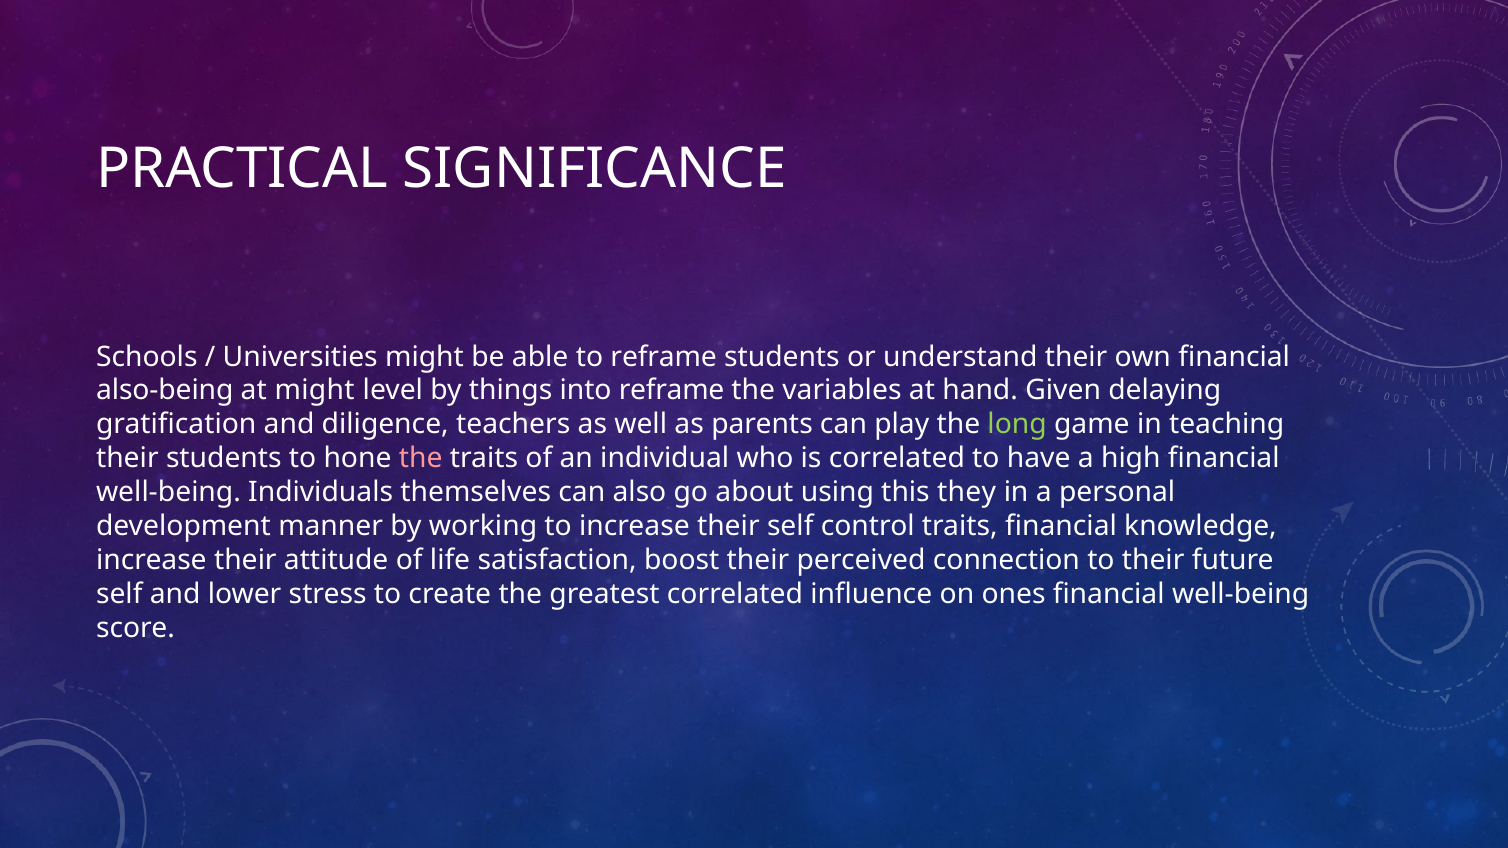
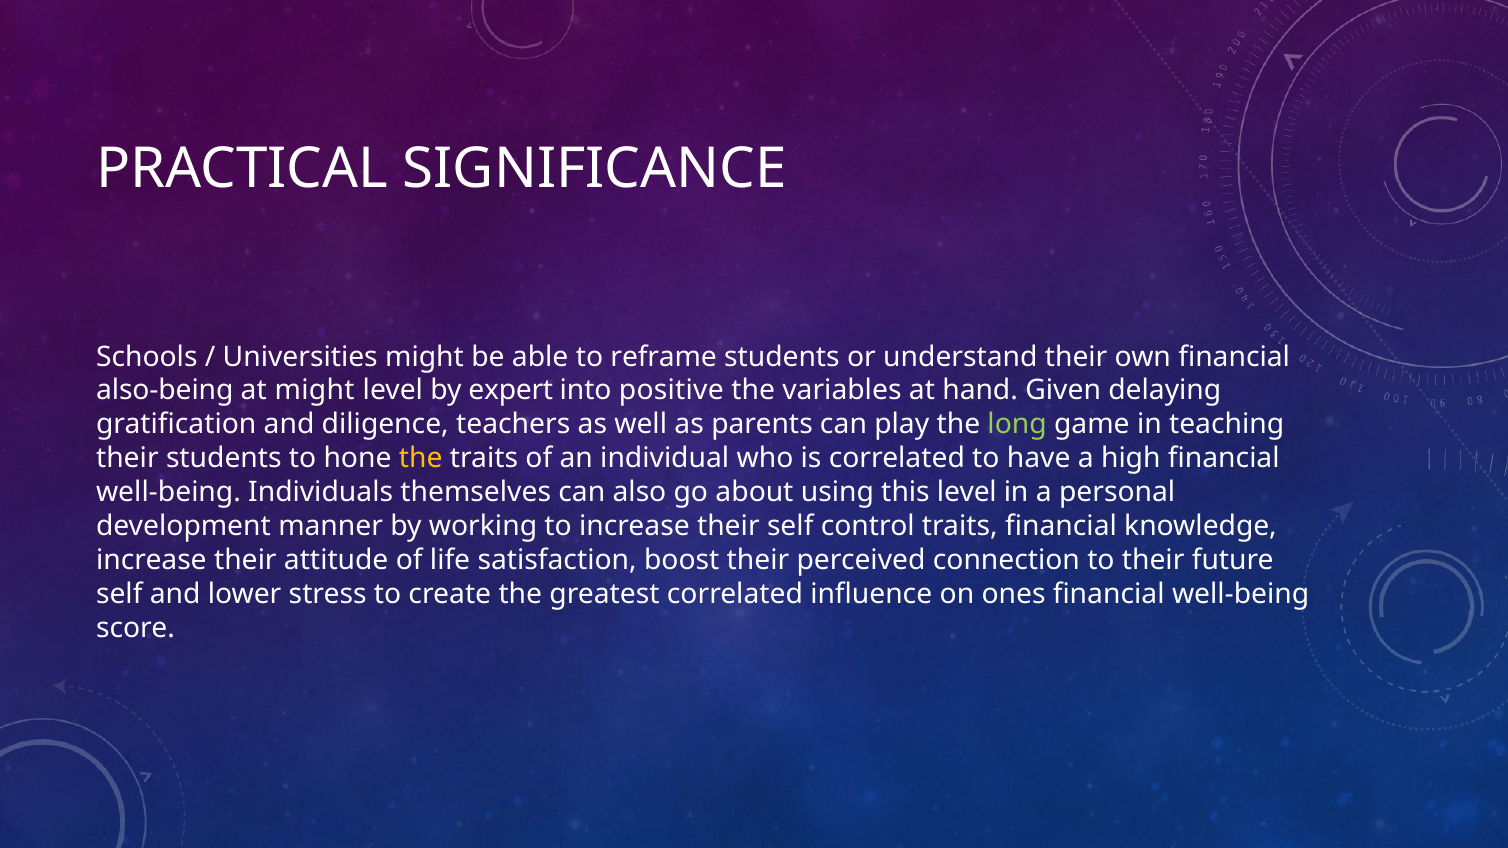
things: things -> expert (511, 391)
into reframe: reframe -> positive (671, 391)
the colour: pink -> yellow (421, 459)
this they: they -> level (967, 493)
